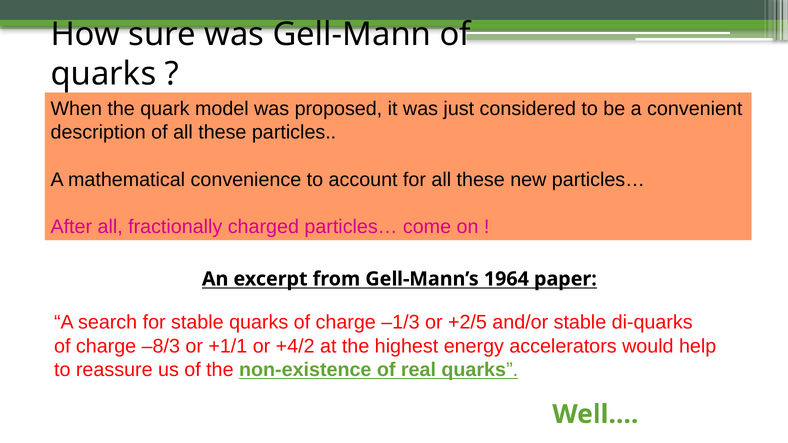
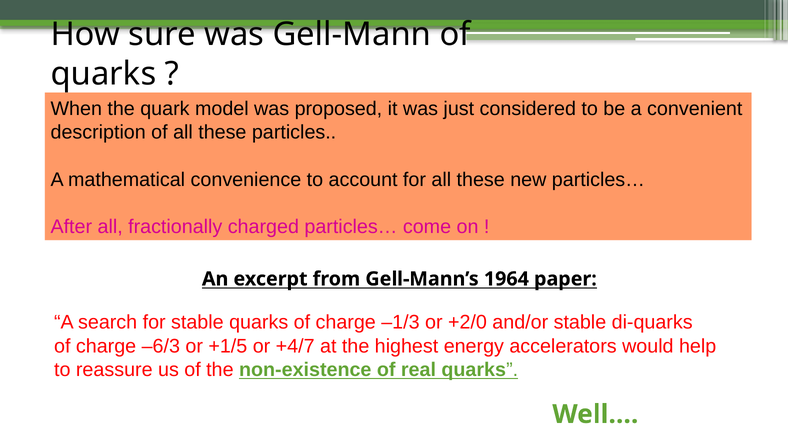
+2/5: +2/5 -> +2/0 (467, 323)
–8/3: –8/3 -> –6/3 (161, 346)
+1/1: +1/1 -> +1/5 (228, 346)
+4/2: +4/2 -> +4/7 (295, 346)
